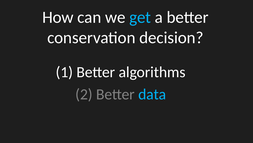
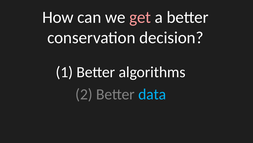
get colour: light blue -> pink (140, 17)
